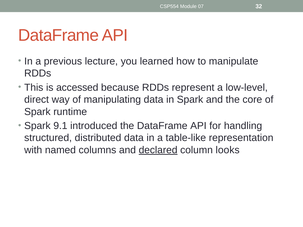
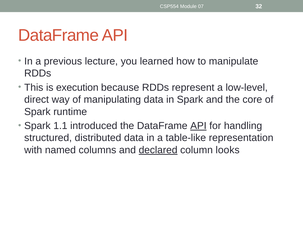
accessed: accessed -> execution (77, 88)
9.1: 9.1 -> 1.1 (60, 126)
API underline: none -> present (198, 126)
